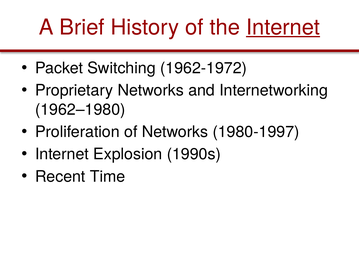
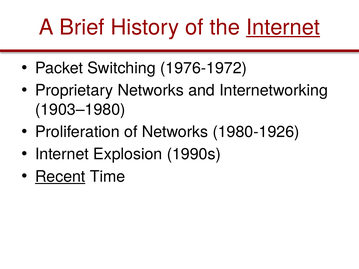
1962-1972: 1962-1972 -> 1976-1972 (204, 68)
1962–1980: 1962–1980 -> 1903–1980 (80, 110)
1980-1997: 1980-1997 -> 1980-1926 (256, 132)
Recent underline: none -> present (60, 177)
